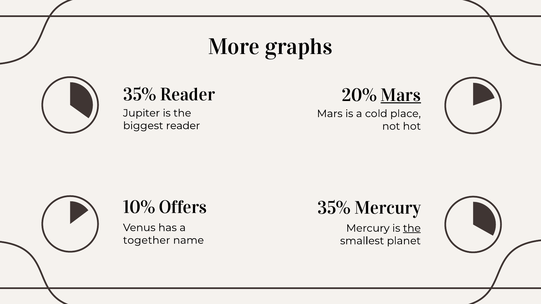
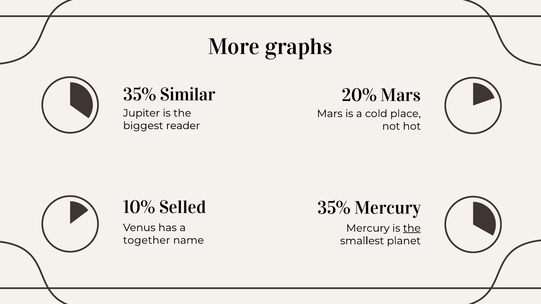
35% Reader: Reader -> Similar (188, 95)
Mars underline: present -> none (401, 95)
Offers: Offers -> Selled (183, 208)
